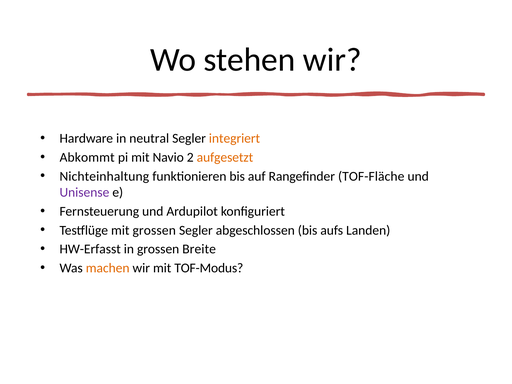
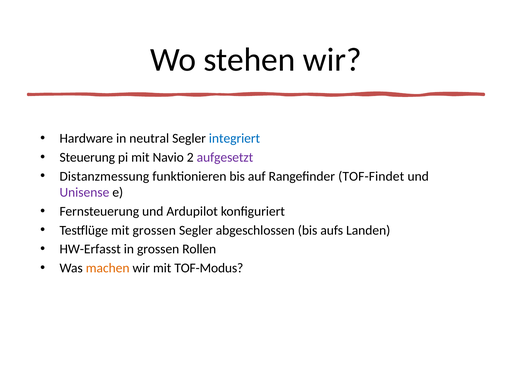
integriert colour: orange -> blue (234, 139)
Abkommt: Abkommt -> Steuerung (87, 157)
aufgesetzt colour: orange -> purple (225, 157)
Nichteinhaltung: Nichteinhaltung -> Distanzmessung (104, 176)
TOF-Fläche: TOF-Fläche -> TOF-Findet (371, 176)
Breite: Breite -> Rollen (199, 249)
